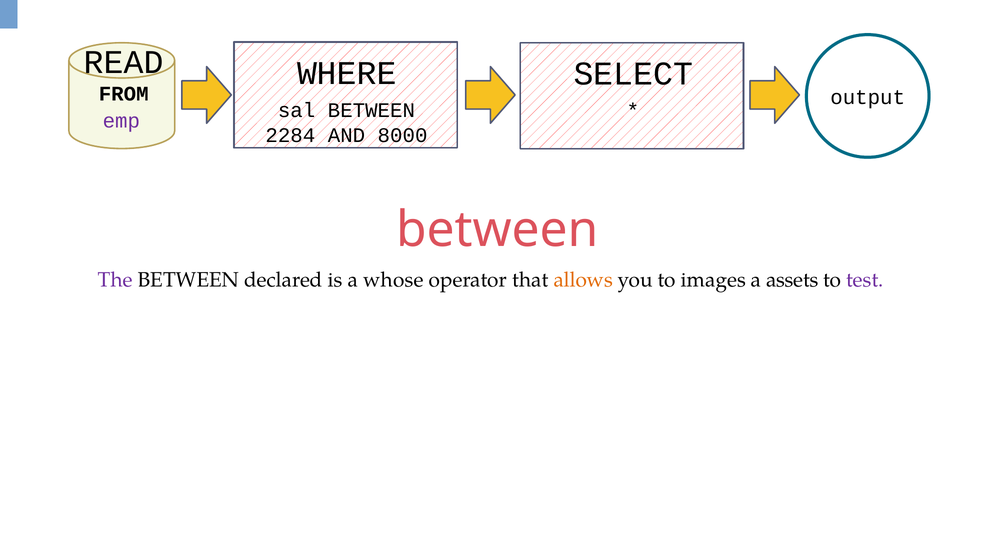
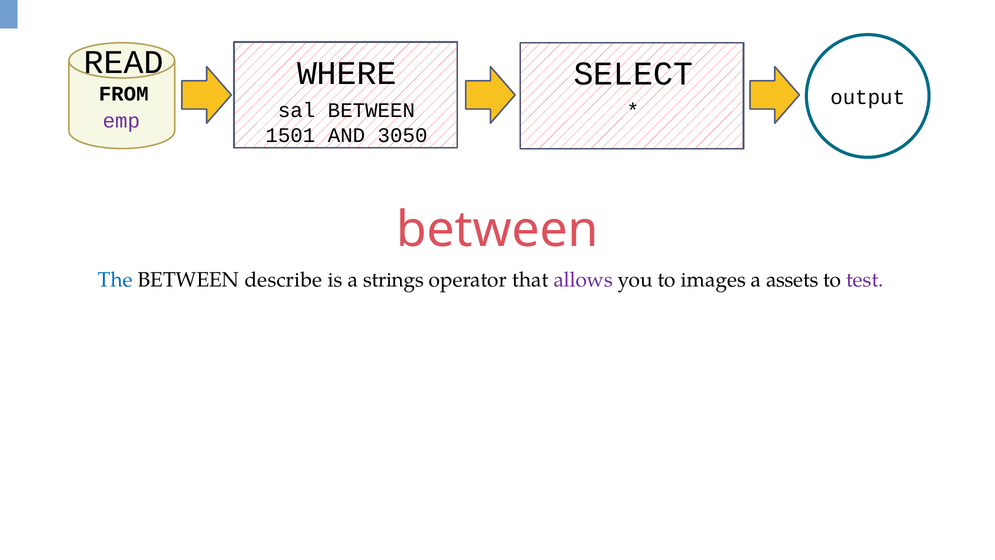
2284: 2284 -> 1501 (290, 135)
8000: 8000 -> 3050 (403, 135)
The colour: purple -> blue (115, 280)
declared: declared -> describe (283, 280)
whose: whose -> strings (394, 280)
allows colour: orange -> purple (583, 280)
